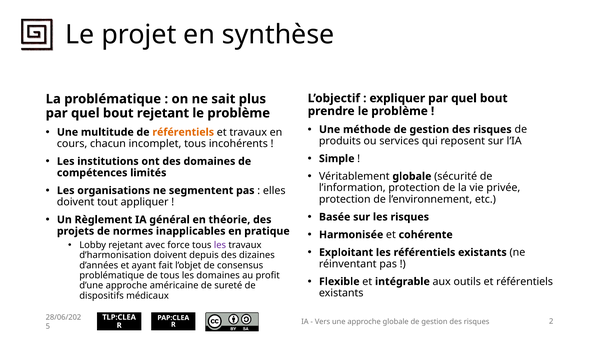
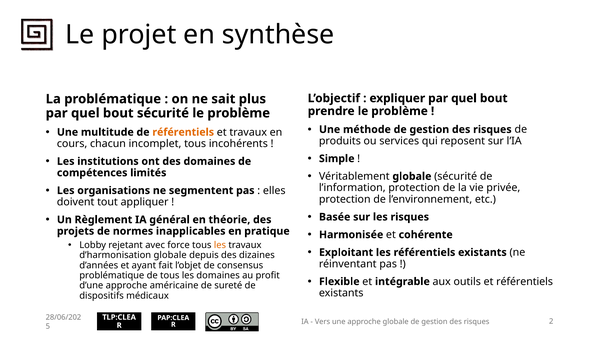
bout rejetant: rejetant -> sécurité (163, 113)
les colour: purple -> orange (220, 245)
d’harmonisation doivent: doivent -> globale (170, 255)
